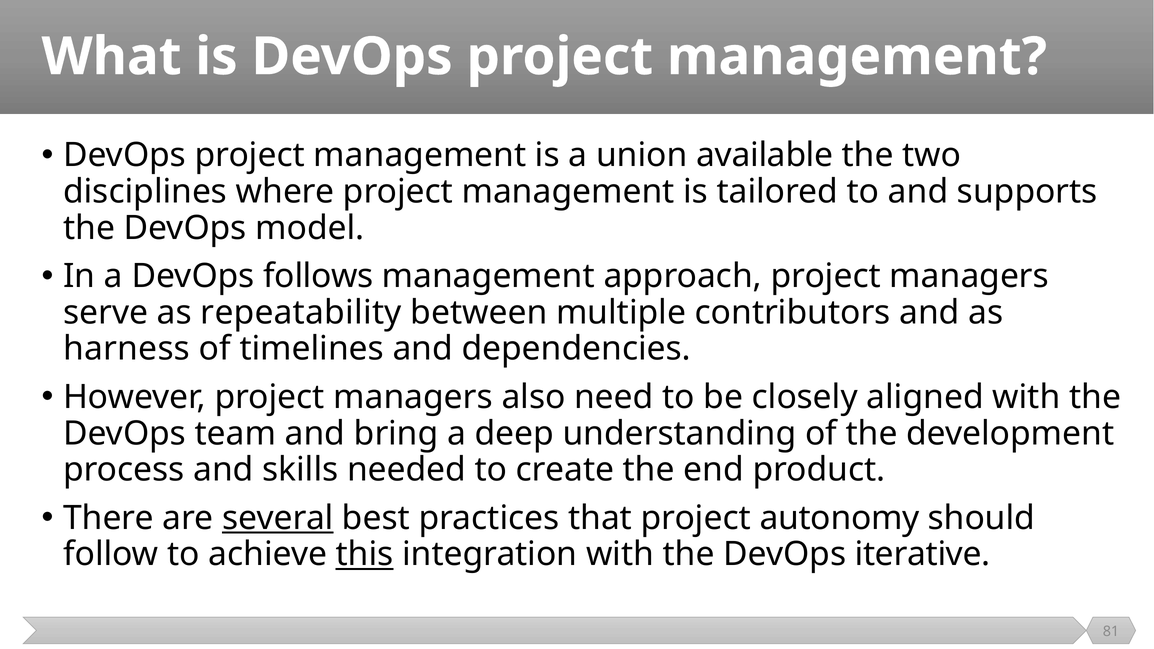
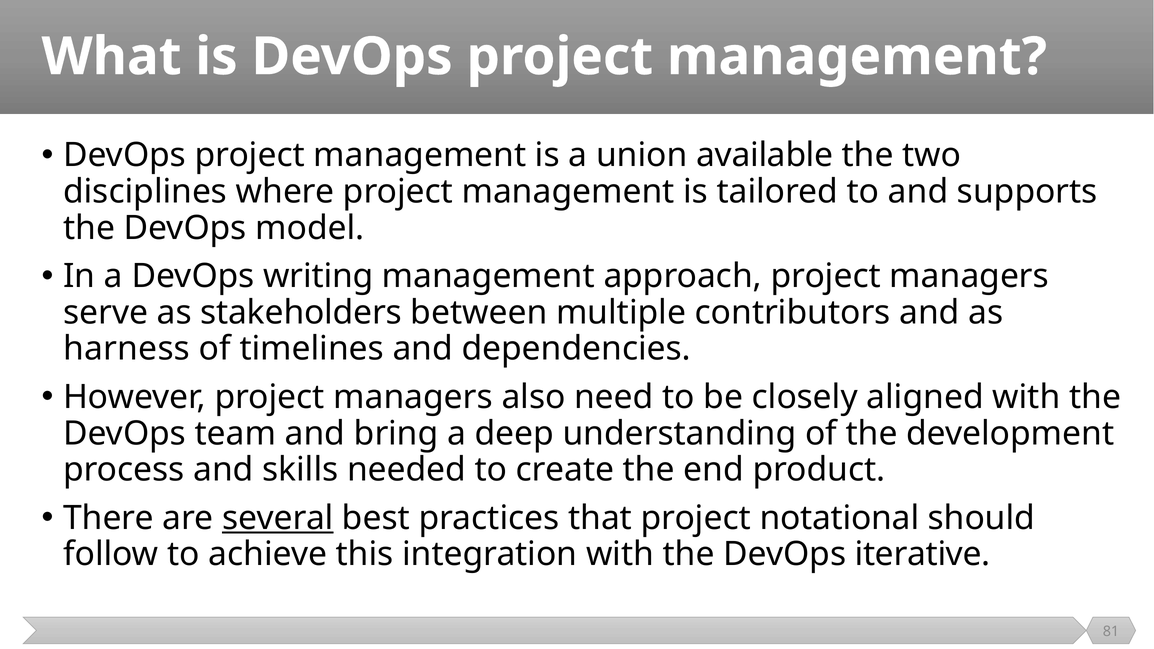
follows: follows -> writing (318, 276)
repeatability: repeatability -> stakeholders (301, 313)
autonomy: autonomy -> notational (839, 518)
this underline: present -> none (365, 554)
